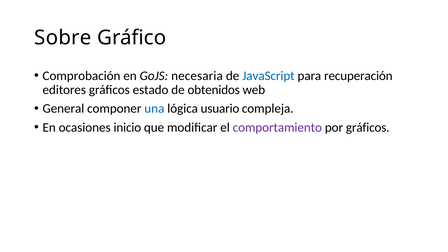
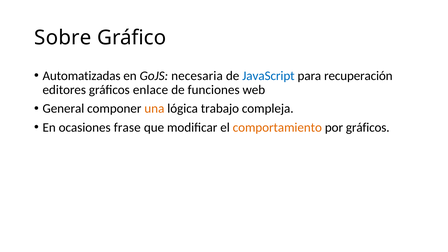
Comprobación: Comprobación -> Automatizadas (82, 76)
estado: estado -> enlace (150, 90)
obtenidos: obtenidos -> funciones (214, 90)
una colour: blue -> orange (154, 109)
usuario: usuario -> trabajo (220, 109)
inicio: inicio -> frase (127, 127)
comportamiento colour: purple -> orange (277, 127)
